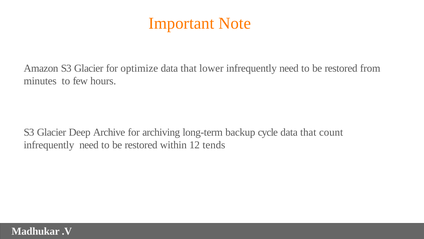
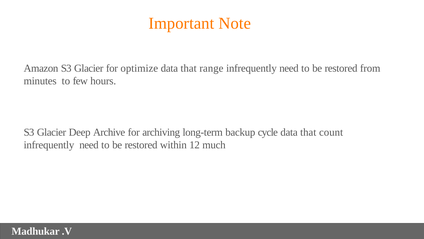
lower: lower -> range (211, 68)
tends: tends -> much (214, 145)
